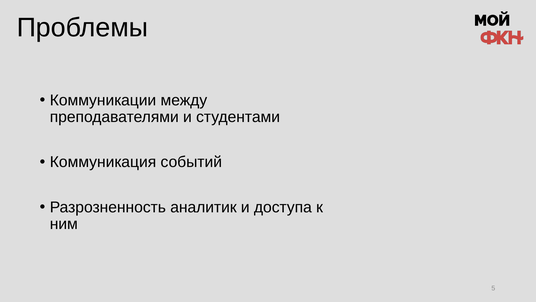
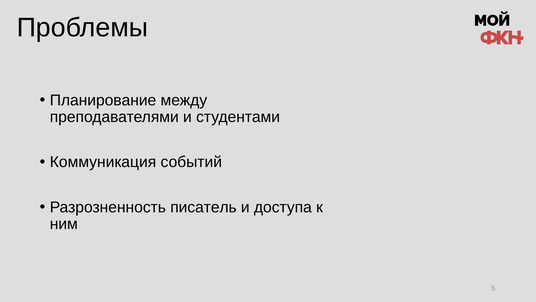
Коммуникации: Коммуникации -> Планирование (103, 100)
аналитик: аналитик -> писатель (203, 207)
